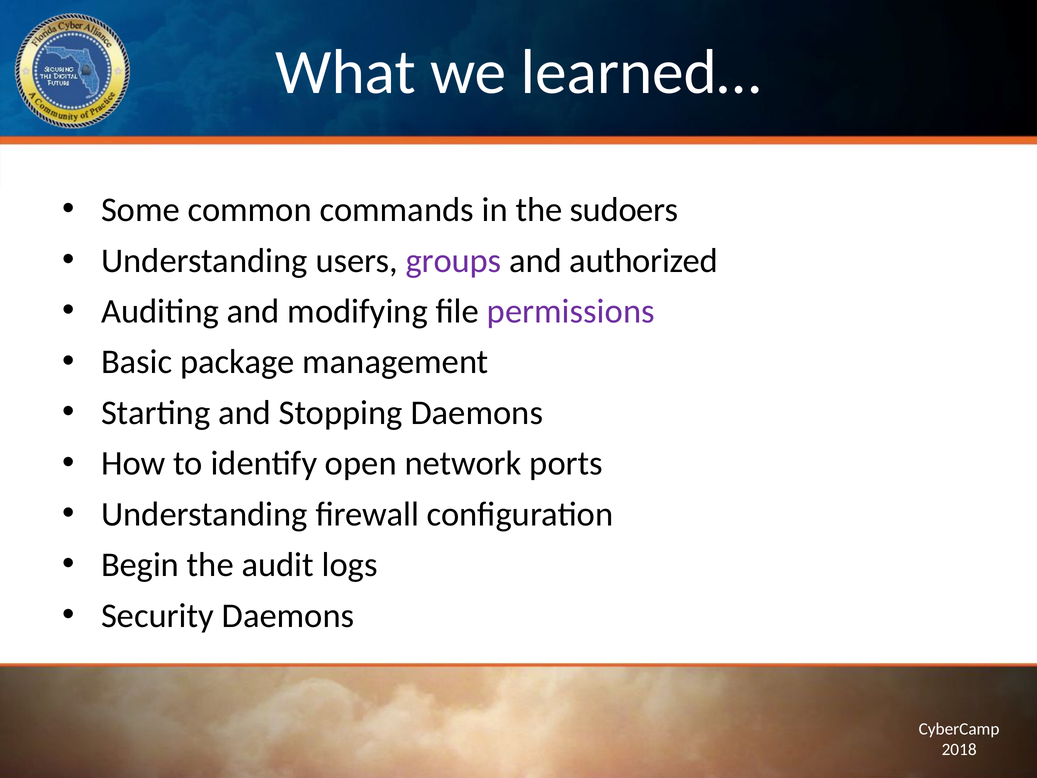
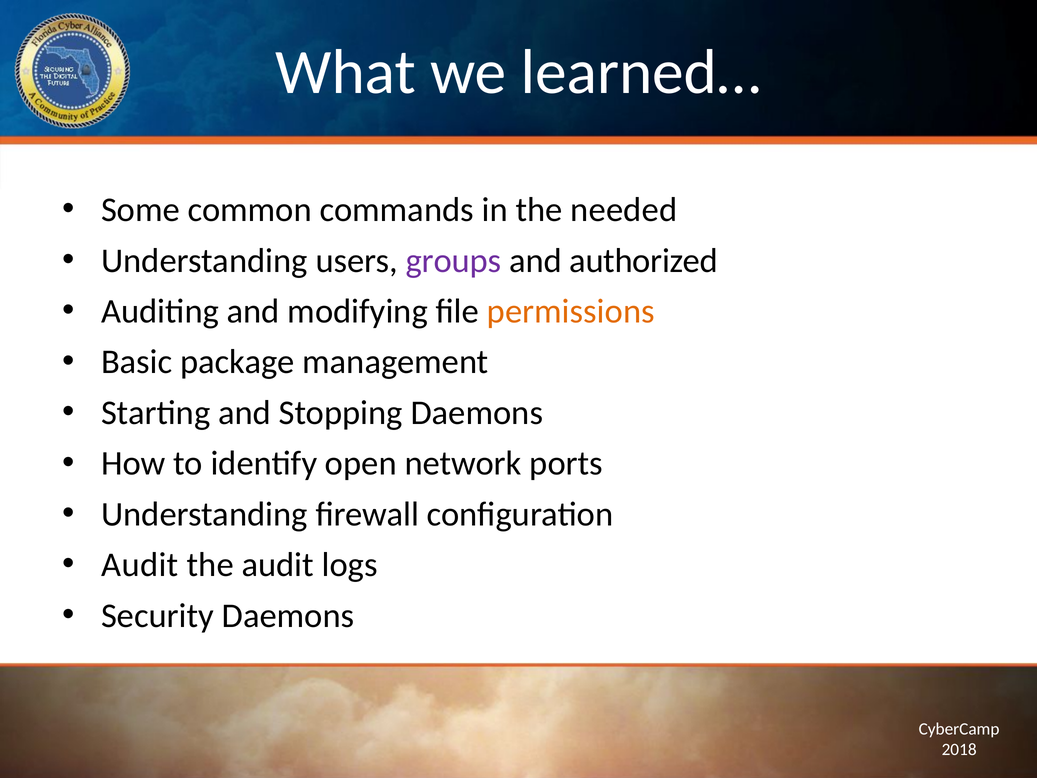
sudoers: sudoers -> needed (624, 210)
permissions colour: purple -> orange (571, 311)
Begin: Begin -> Audit (140, 565)
